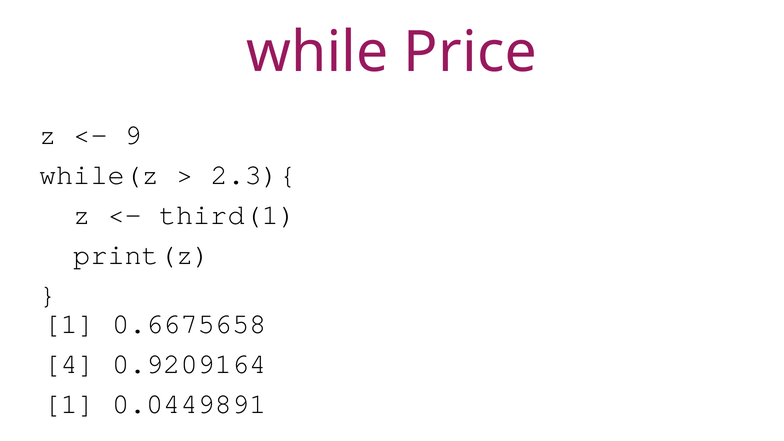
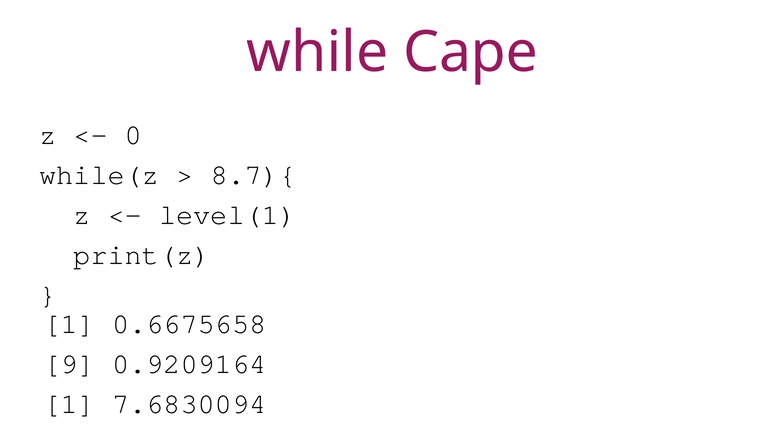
Price: Price -> Cape (471, 52)
9: 9 -> 0 (133, 135)
2.3){: 2.3){ -> 8.7){ (253, 175)
third(1: third(1 -> level(1 (228, 215)
4: 4 -> 9 (69, 364)
0.0449891: 0.0449891 -> 7.6830094 (189, 404)
